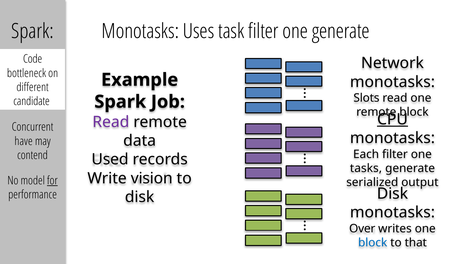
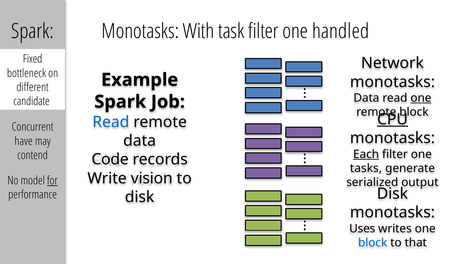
Uses: Uses -> With (199, 31)
one generate: generate -> handled (341, 31)
Code: Code -> Fixed (33, 59)
Slots: Slots -> Data (366, 98)
one underline: none -> present (421, 98)
Read colour: purple -> blue (111, 122)
Each underline: none -> present (366, 154)
Used: Used -> Code (110, 159)
Over: Over -> Uses (362, 228)
